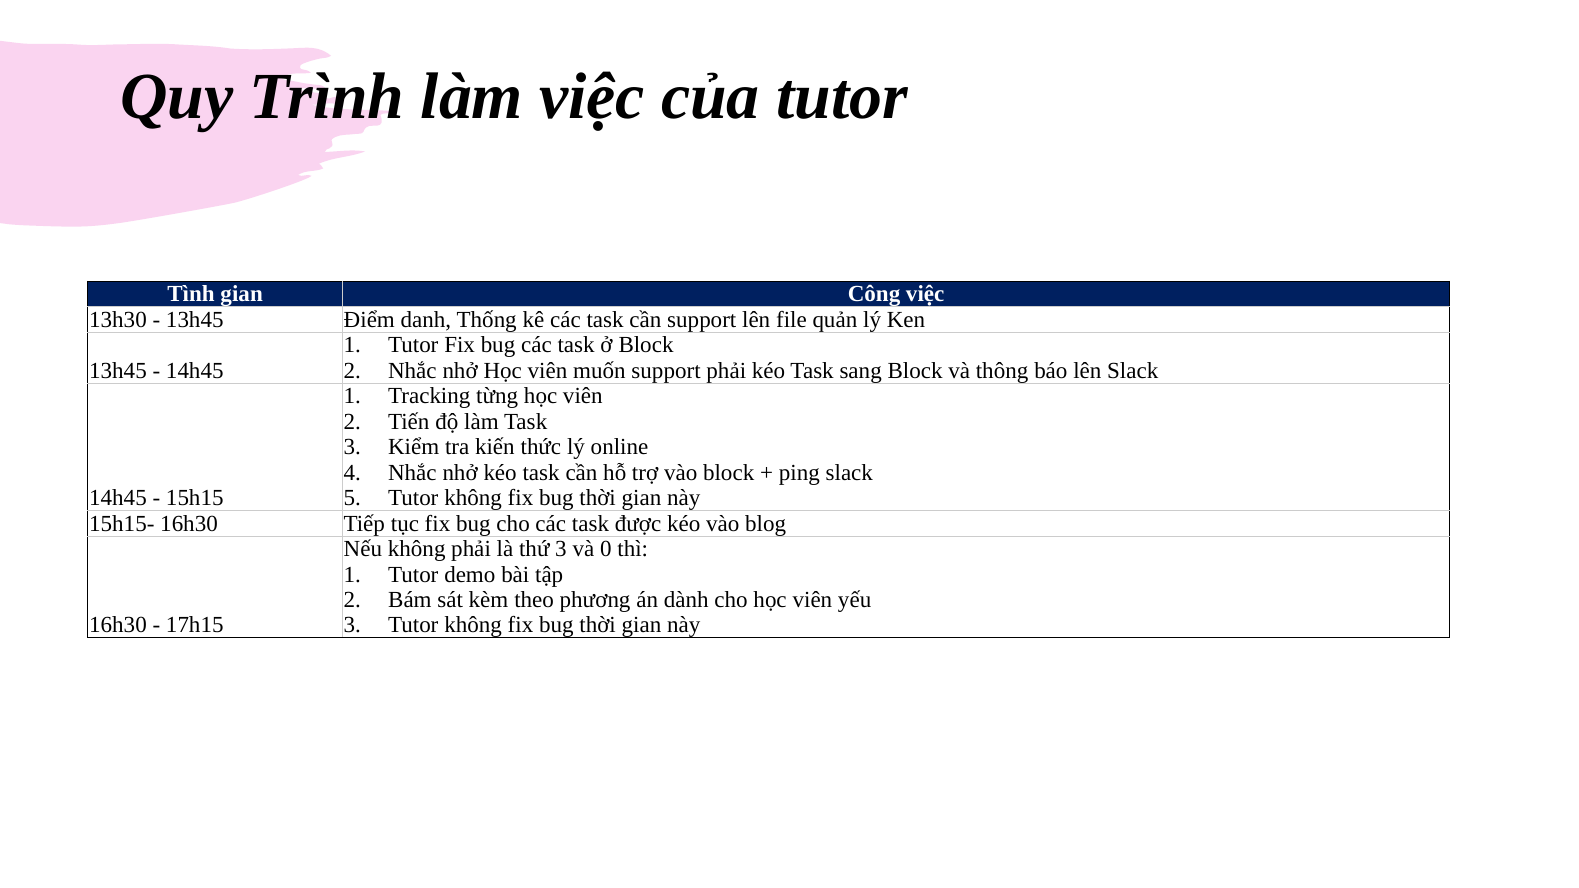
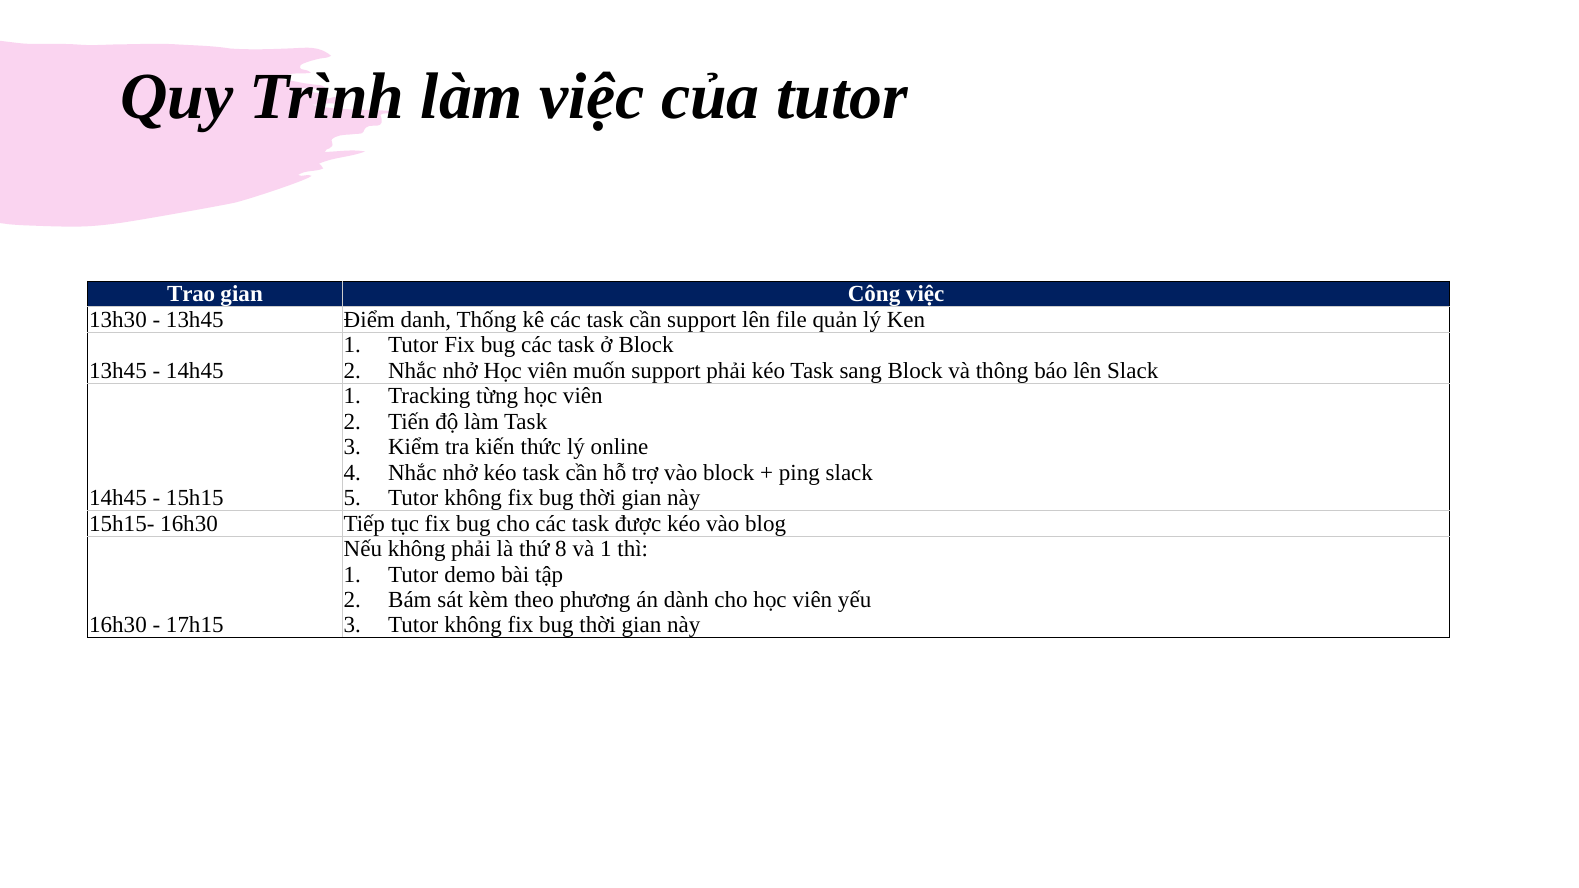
Tình: Tình -> Trao (191, 294)
thứ 3: 3 -> 8 (561, 549)
và 0: 0 -> 1 (606, 549)
